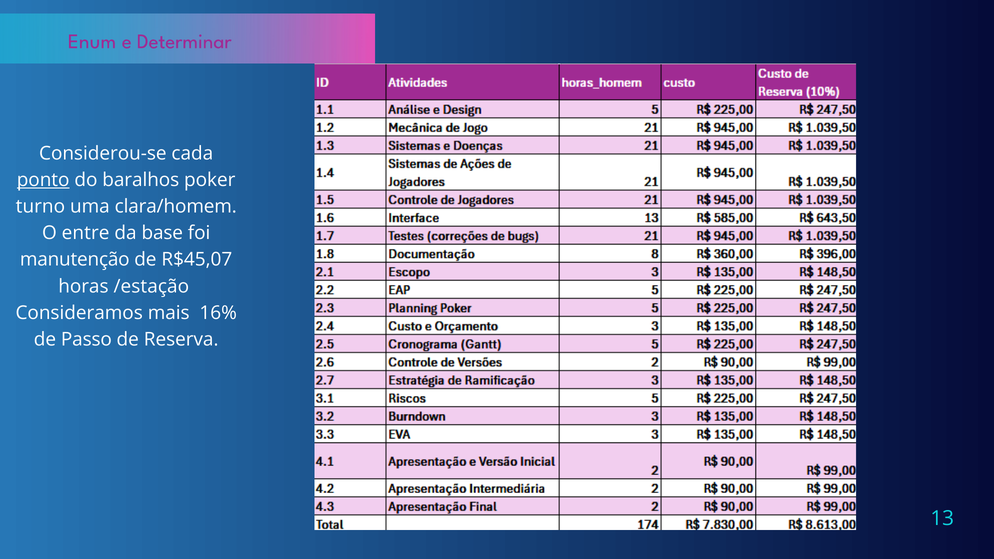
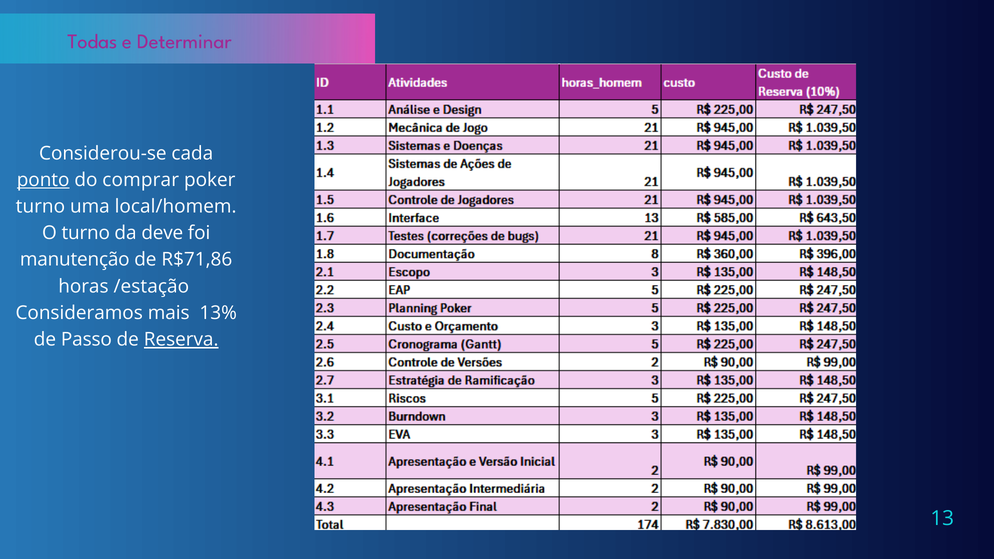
Enum: Enum -> Todas (92, 41)
baralhos: baralhos -> comprar (141, 180)
clara/homem: clara/homem -> local/homem (176, 207)
O entre: entre -> turno (86, 233)
base: base -> deve (162, 233)
R$45,07: R$45,07 -> R$71,86 (197, 260)
16%: 16% -> 13% (218, 313)
Reserva underline: none -> present (181, 340)
